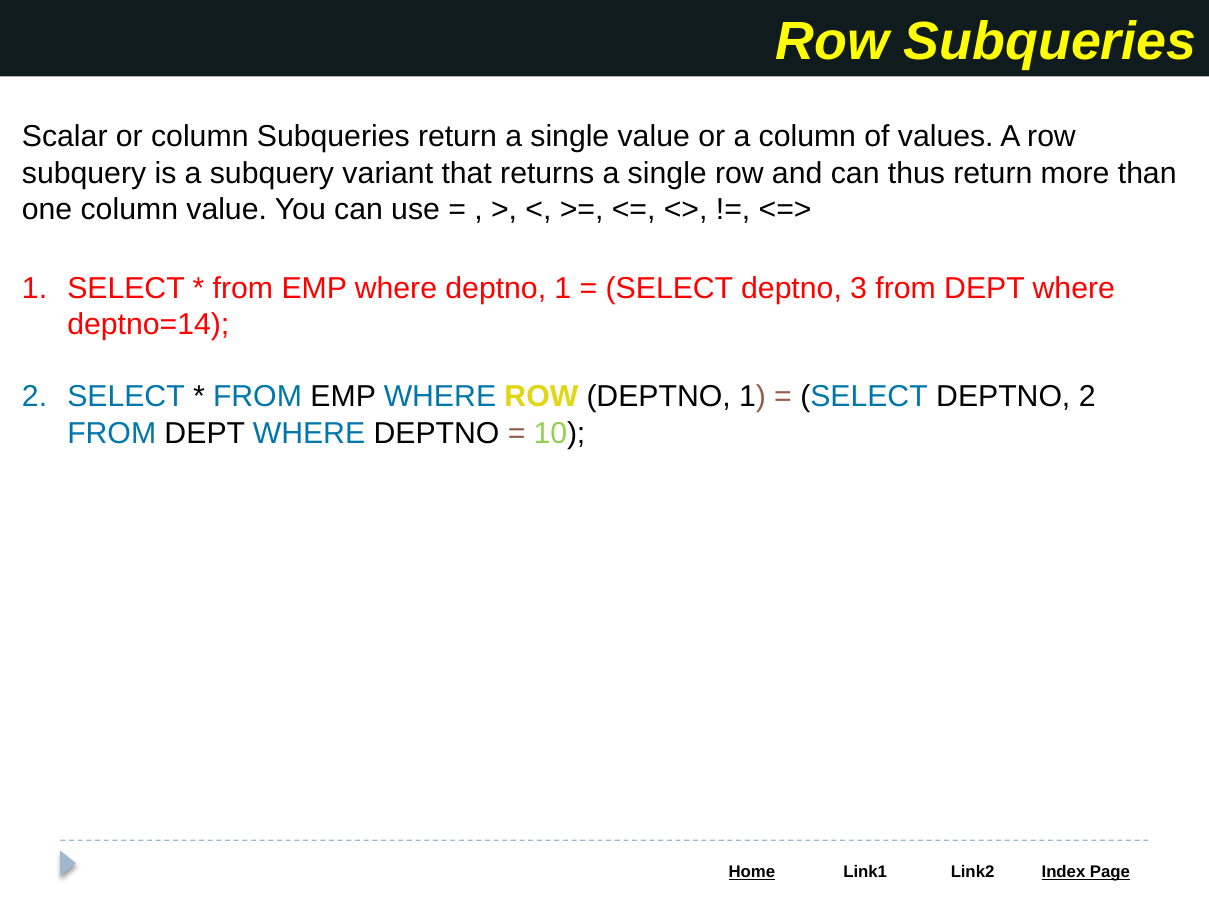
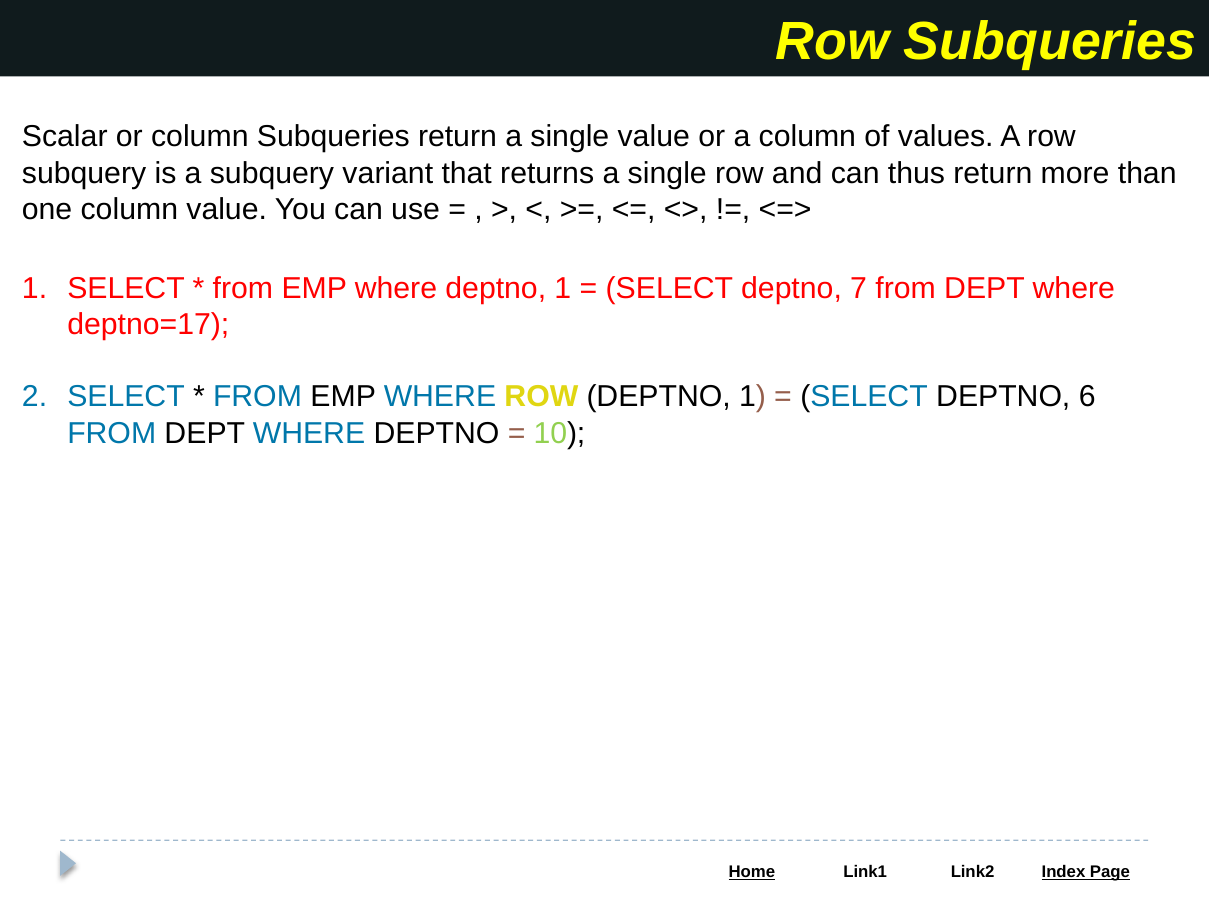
3: 3 -> 7 (859, 288)
deptno=14: deptno=14 -> deptno=17 (148, 324)
DEPTNO 2: 2 -> 6 (1087, 397)
